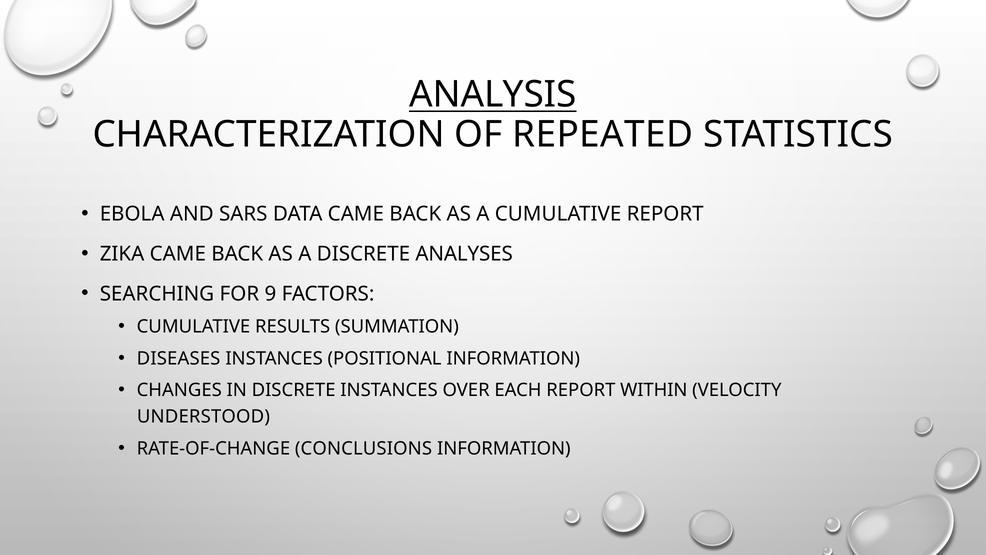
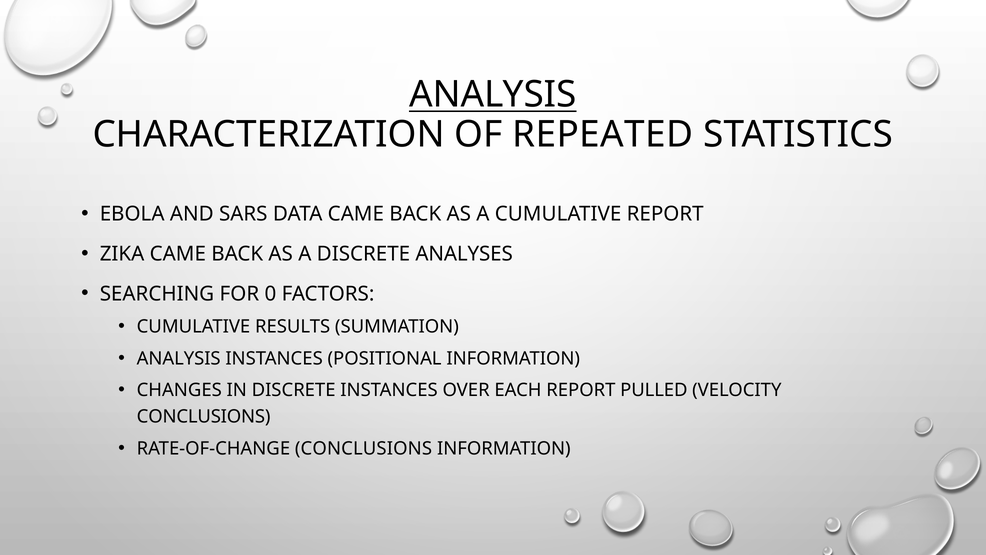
9: 9 -> 0 (270, 294)
DISEASES: DISEASES -> ANALYSIS (179, 358)
WITHIN: WITHIN -> PULLED (654, 390)
UNDERSTOOD: UNDERSTOOD -> CONCLUSIONS (204, 417)
